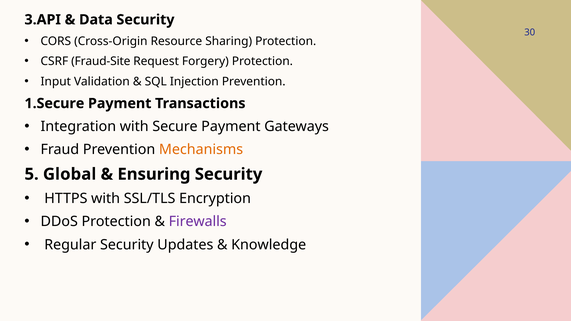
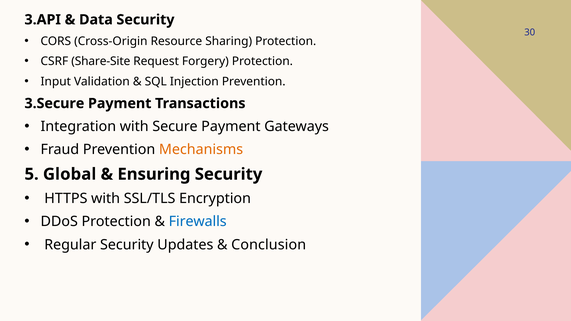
Fraud-Site: Fraud-Site -> Share-Site (101, 61)
1.Secure: 1.Secure -> 3.Secure (54, 103)
Firewalls colour: purple -> blue (198, 222)
Knowledge: Knowledge -> Conclusion (269, 245)
